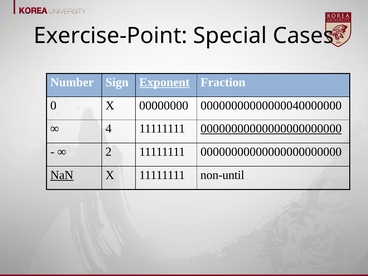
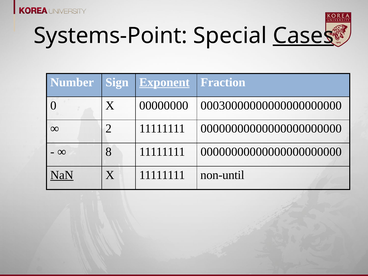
Exercise-Point: Exercise-Point -> Systems-Point (111, 36)
Cases underline: none -> present (303, 36)
00000000000000040000000: 00000000000000040000000 -> 00030000000000000000000 (271, 105)
4: 4 -> 2 (109, 129)
00000000000000000000000 underline: present -> none (271, 129)
2: 2 -> 8 (109, 152)
